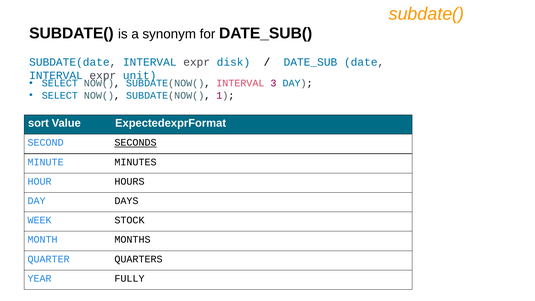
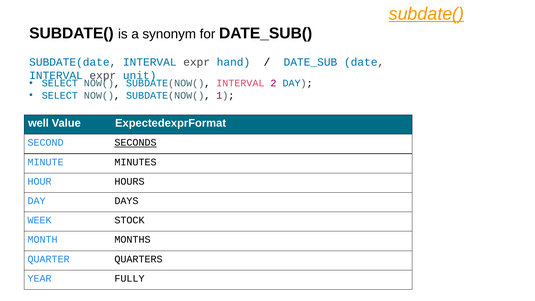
subdate( underline: none -> present (426, 14)
disk: disk -> hand (233, 62)
3: 3 -> 2 (273, 83)
sort: sort -> well (38, 123)
